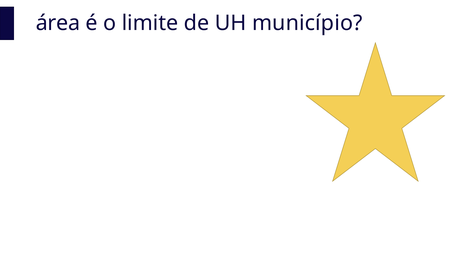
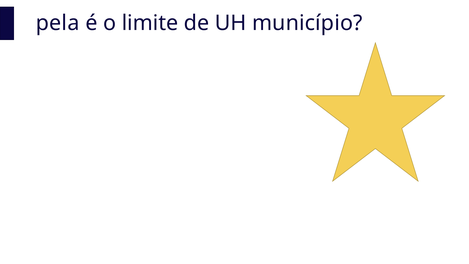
área: área -> pela (58, 23)
